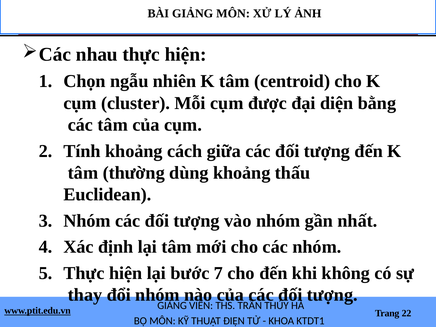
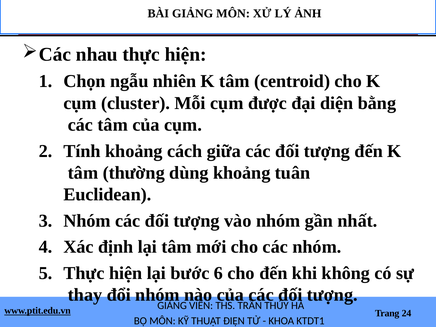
thấu: thấu -> tuân (293, 173)
7: 7 -> 6 (218, 273)
22: 22 -> 24 (406, 313)
